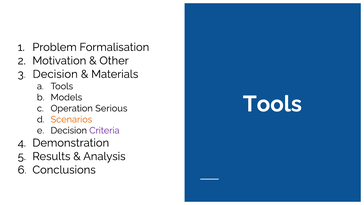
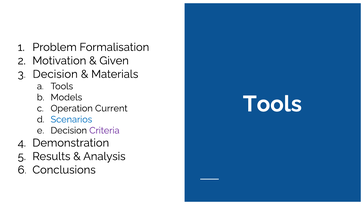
Other: Other -> Given (114, 61)
Serious: Serious -> Current (111, 108)
Scenarios colour: orange -> blue (71, 119)
